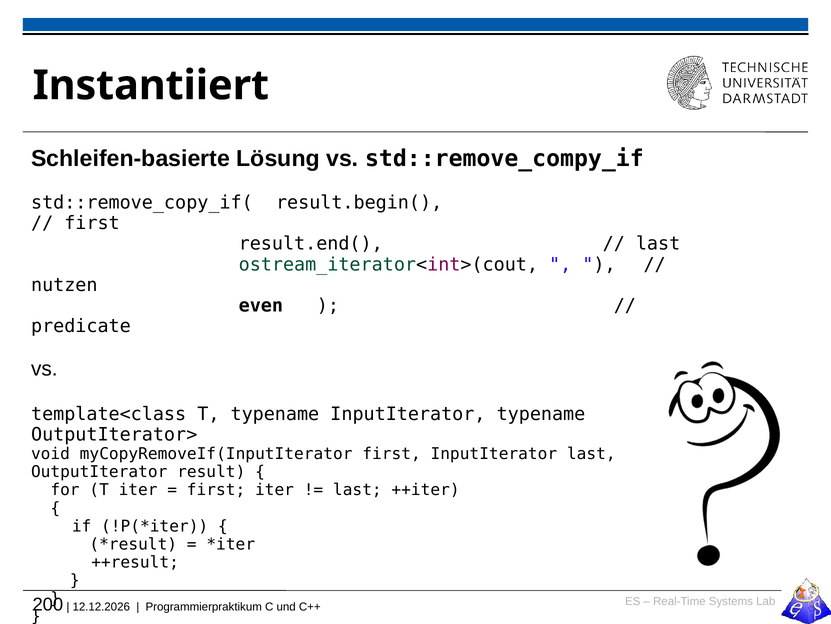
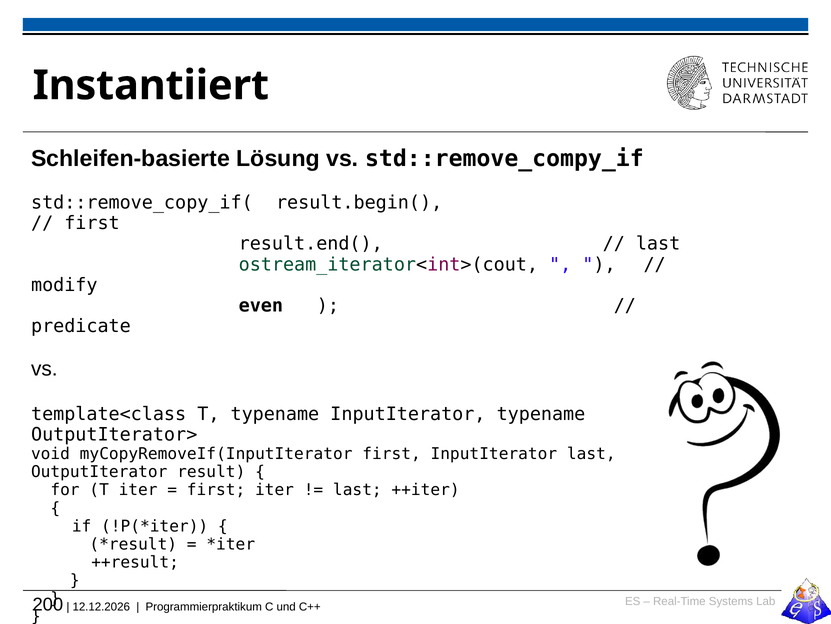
nutzen: nutzen -> modify (64, 285)
